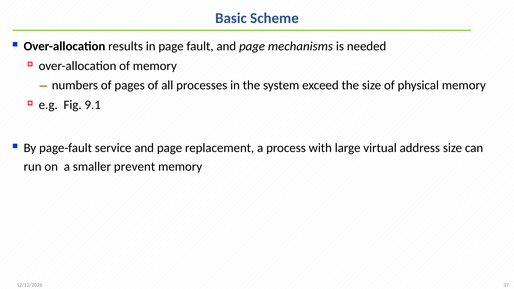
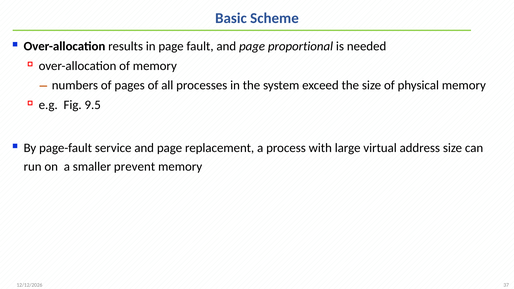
mechanisms: mechanisms -> proportional (300, 46)
9.1: 9.1 -> 9.5 (93, 105)
